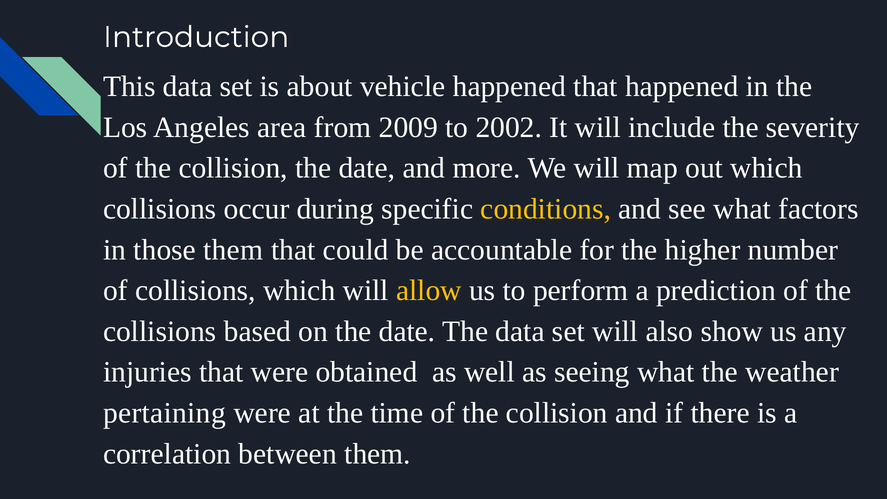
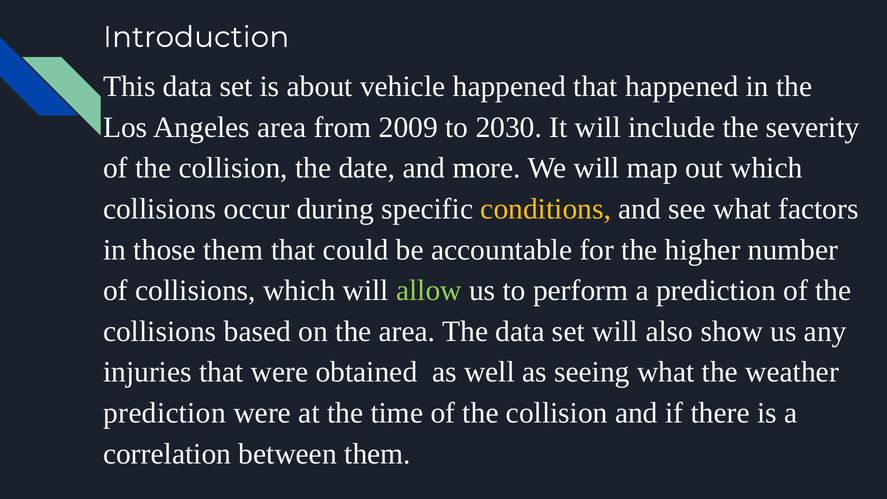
2002: 2002 -> 2030 (509, 127)
allow colour: yellow -> light green (429, 291)
on the date: date -> area (407, 331)
pertaining: pertaining -> prediction (165, 413)
